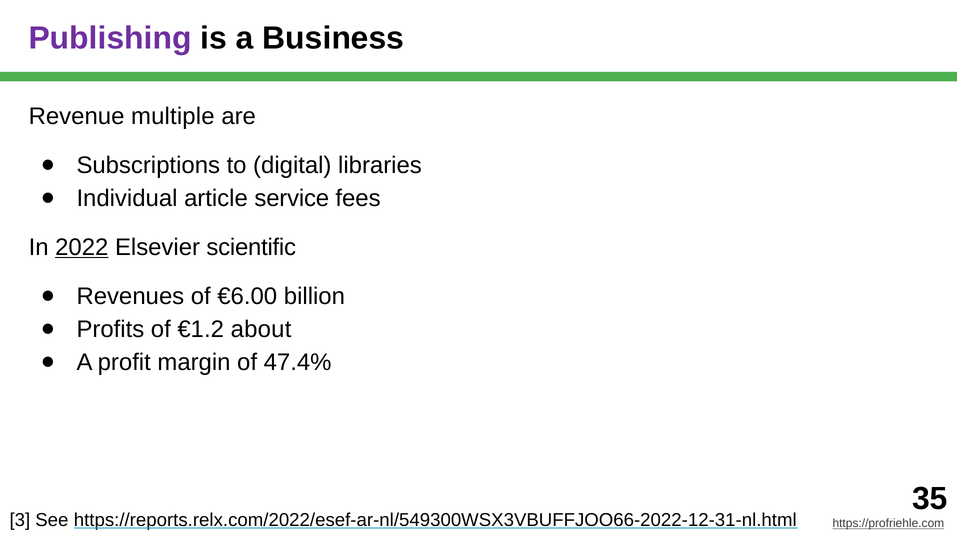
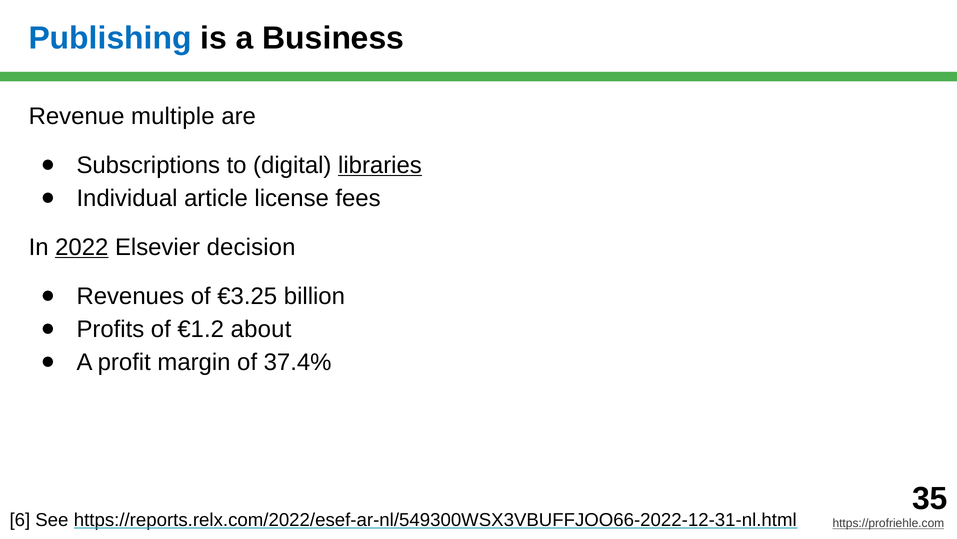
Publishing colour: purple -> blue (110, 38)
libraries underline: none -> present (380, 165)
service: service -> license (292, 198)
scientific: scientific -> decision (251, 247)
€6.00: €6.00 -> €3.25 (247, 296)
47.4%: 47.4% -> 37.4% (298, 362)
3: 3 -> 6 (20, 519)
